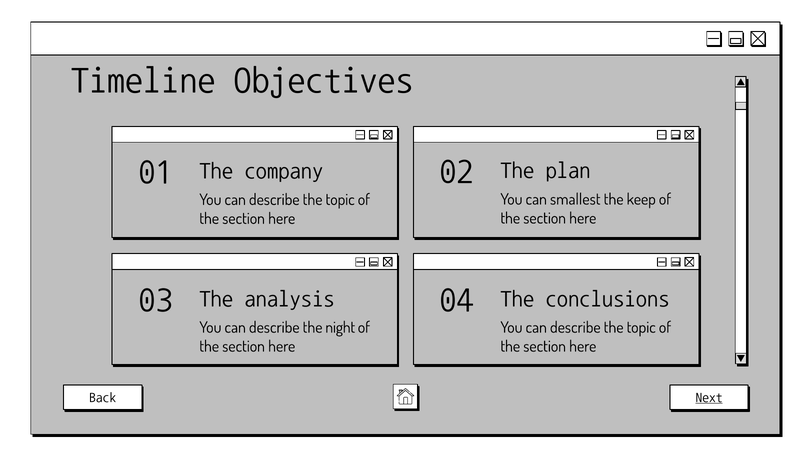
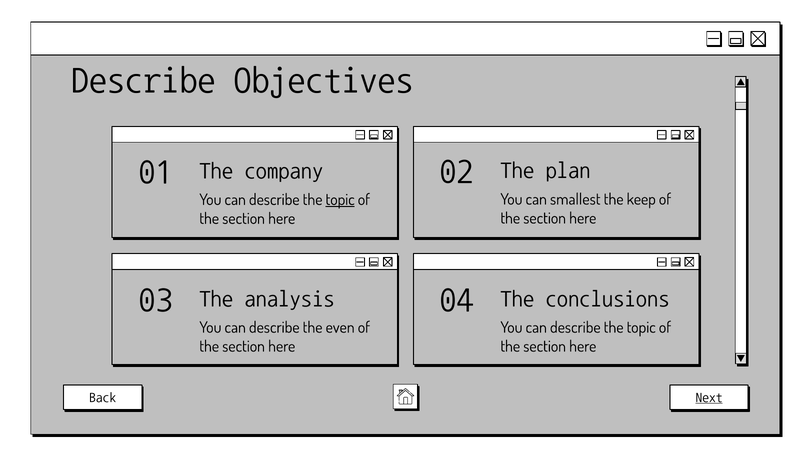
Timeline: Timeline -> Describe (143, 79)
topic underline: none -> present (340, 200)
night: night -> even (340, 328)
